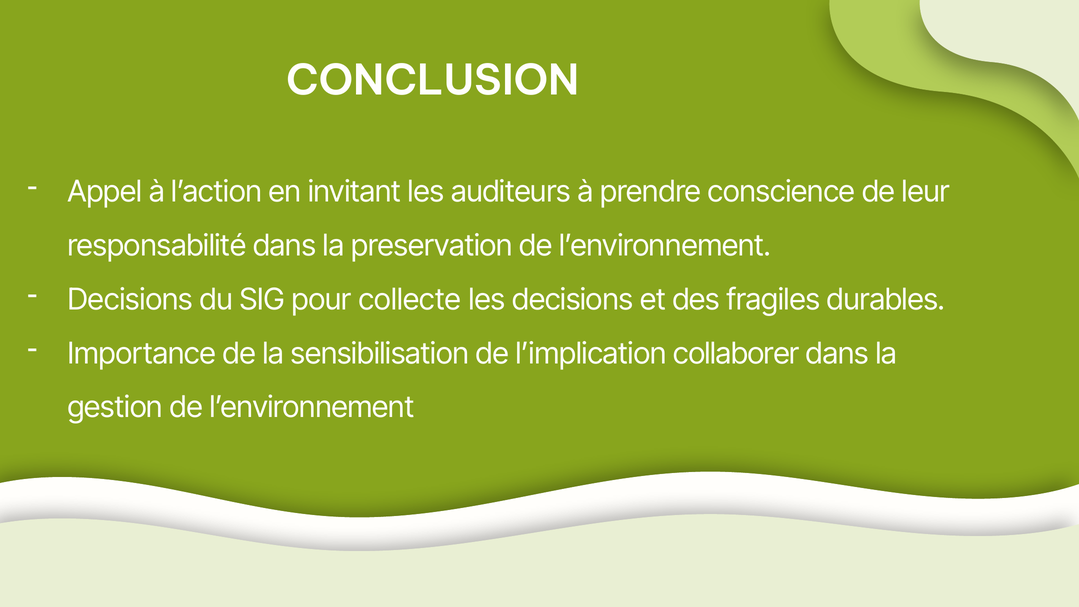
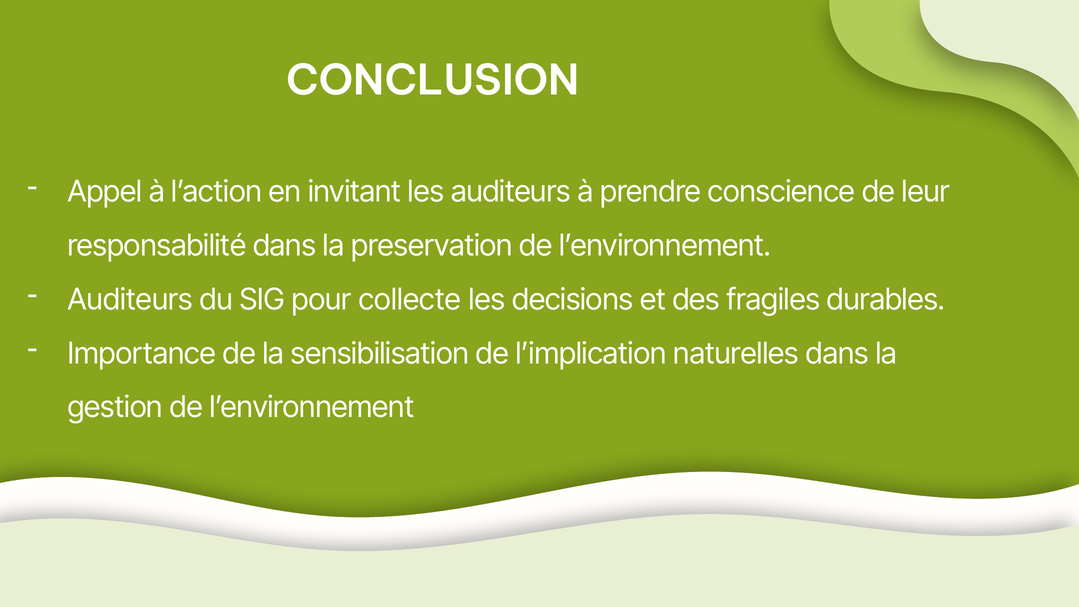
Decisions: Decisions -> Auditeurs (130, 300)
collaborer: collaborer -> naturelles (736, 354)
